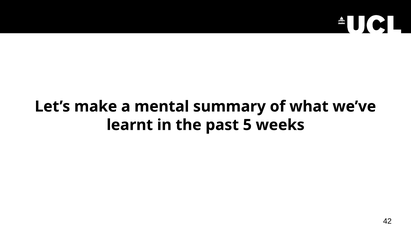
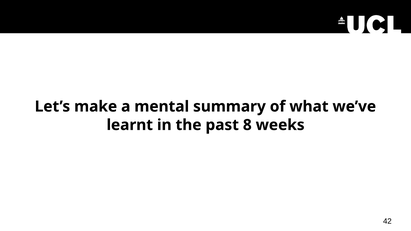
5: 5 -> 8 (247, 125)
